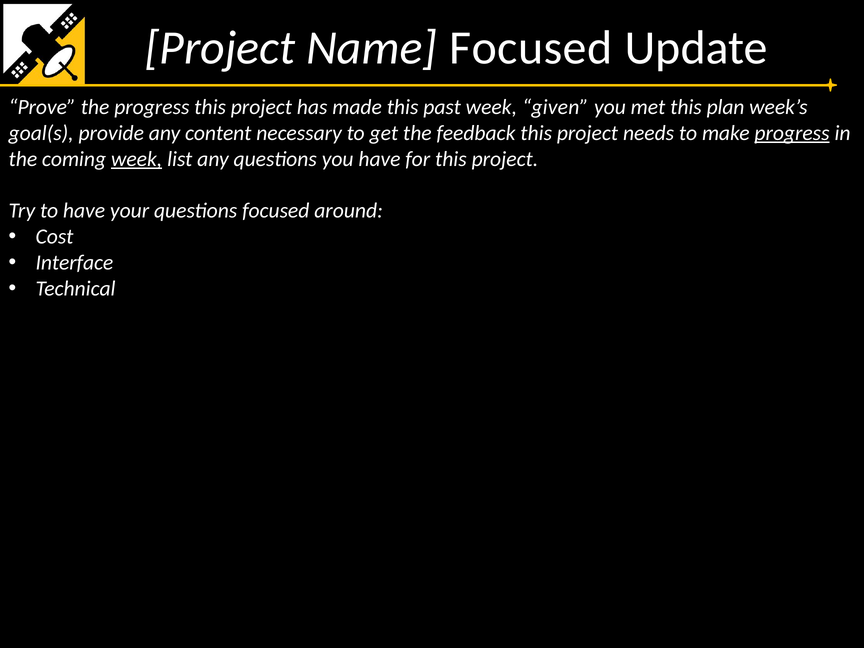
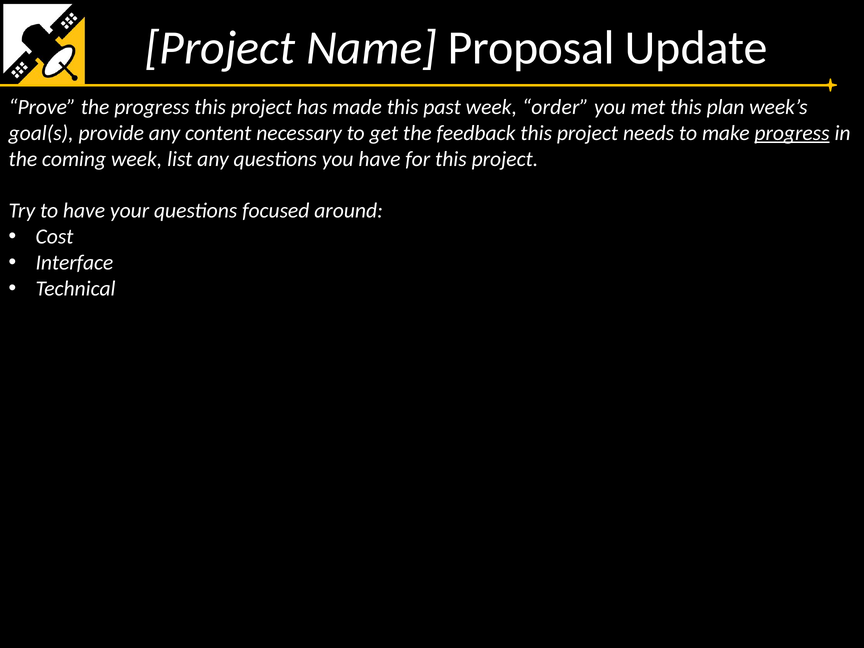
Name Focused: Focused -> Proposal (531, 48)
given: given -> order (555, 107)
week underline: present -> none (137, 159)
